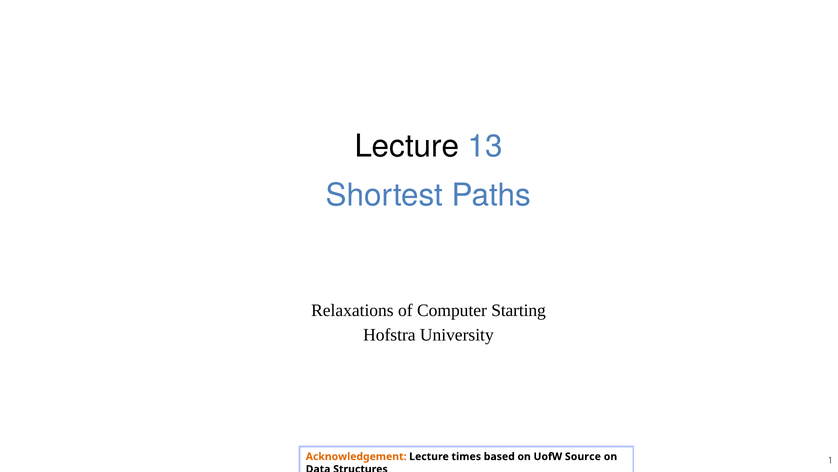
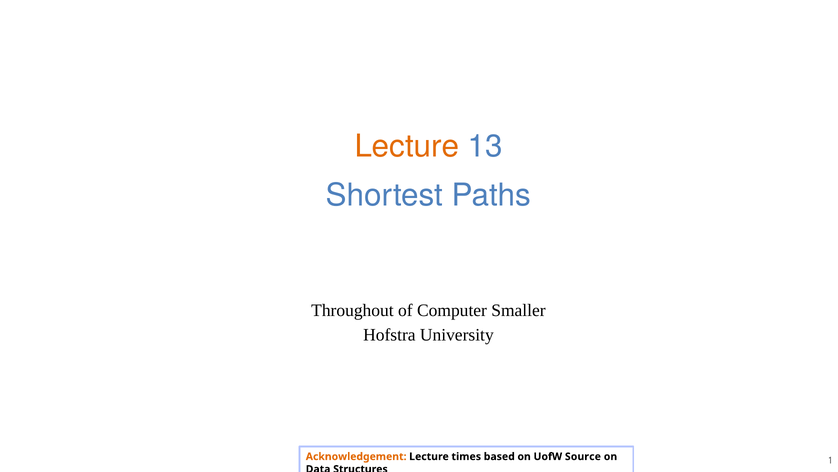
Lecture colour: black -> orange (407, 146)
Relaxations: Relaxations -> Throughout (352, 310)
Starting: Starting -> Smaller (518, 310)
